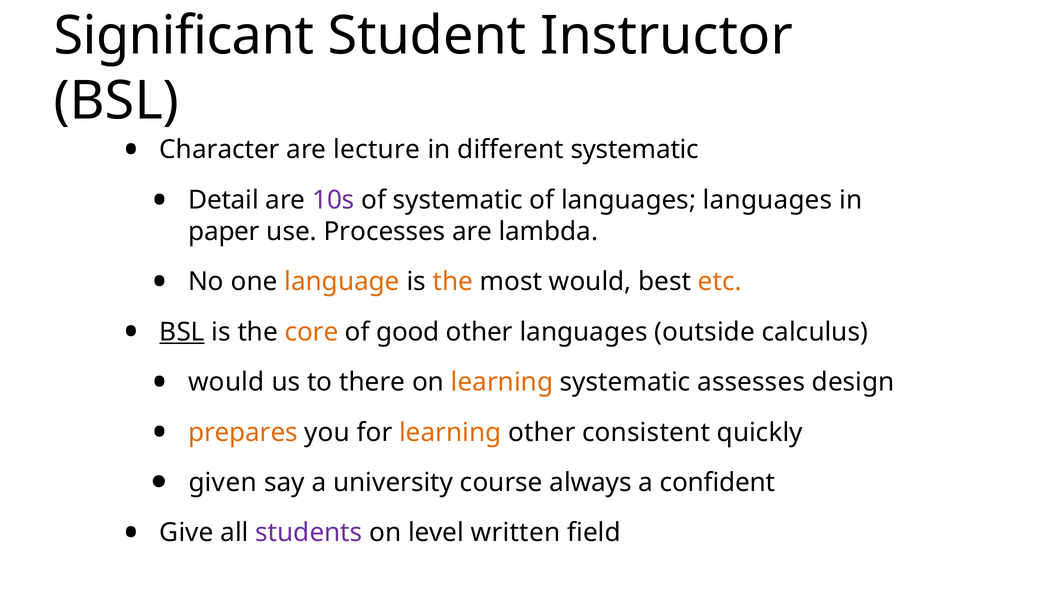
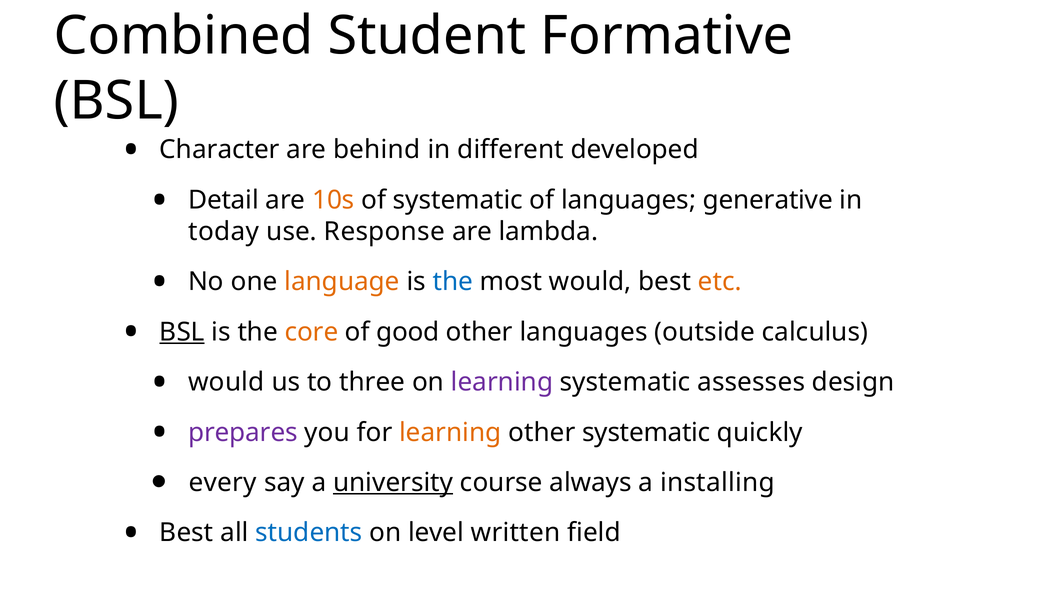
Significant: Significant -> Combined (184, 36)
Instructor: Instructor -> Formative (667, 36)
lecture: lecture -> behind (377, 150)
different systematic: systematic -> developed (635, 150)
10s colour: purple -> orange (333, 200)
languages languages: languages -> generative (768, 200)
paper: paper -> today (224, 231)
Processes: Processes -> Response (384, 231)
the colour: orange -> blue (453, 282)
there: there -> three (372, 382)
learning colour: orange -> purple (502, 382)
prepares colour: orange -> purple (243, 432)
other consistent: consistent -> systematic (646, 432)
given: given -> every (223, 483)
university underline: none -> present (393, 483)
confident: confident -> installing (717, 483)
Give: Give -> Best (186, 533)
students colour: purple -> blue (309, 533)
